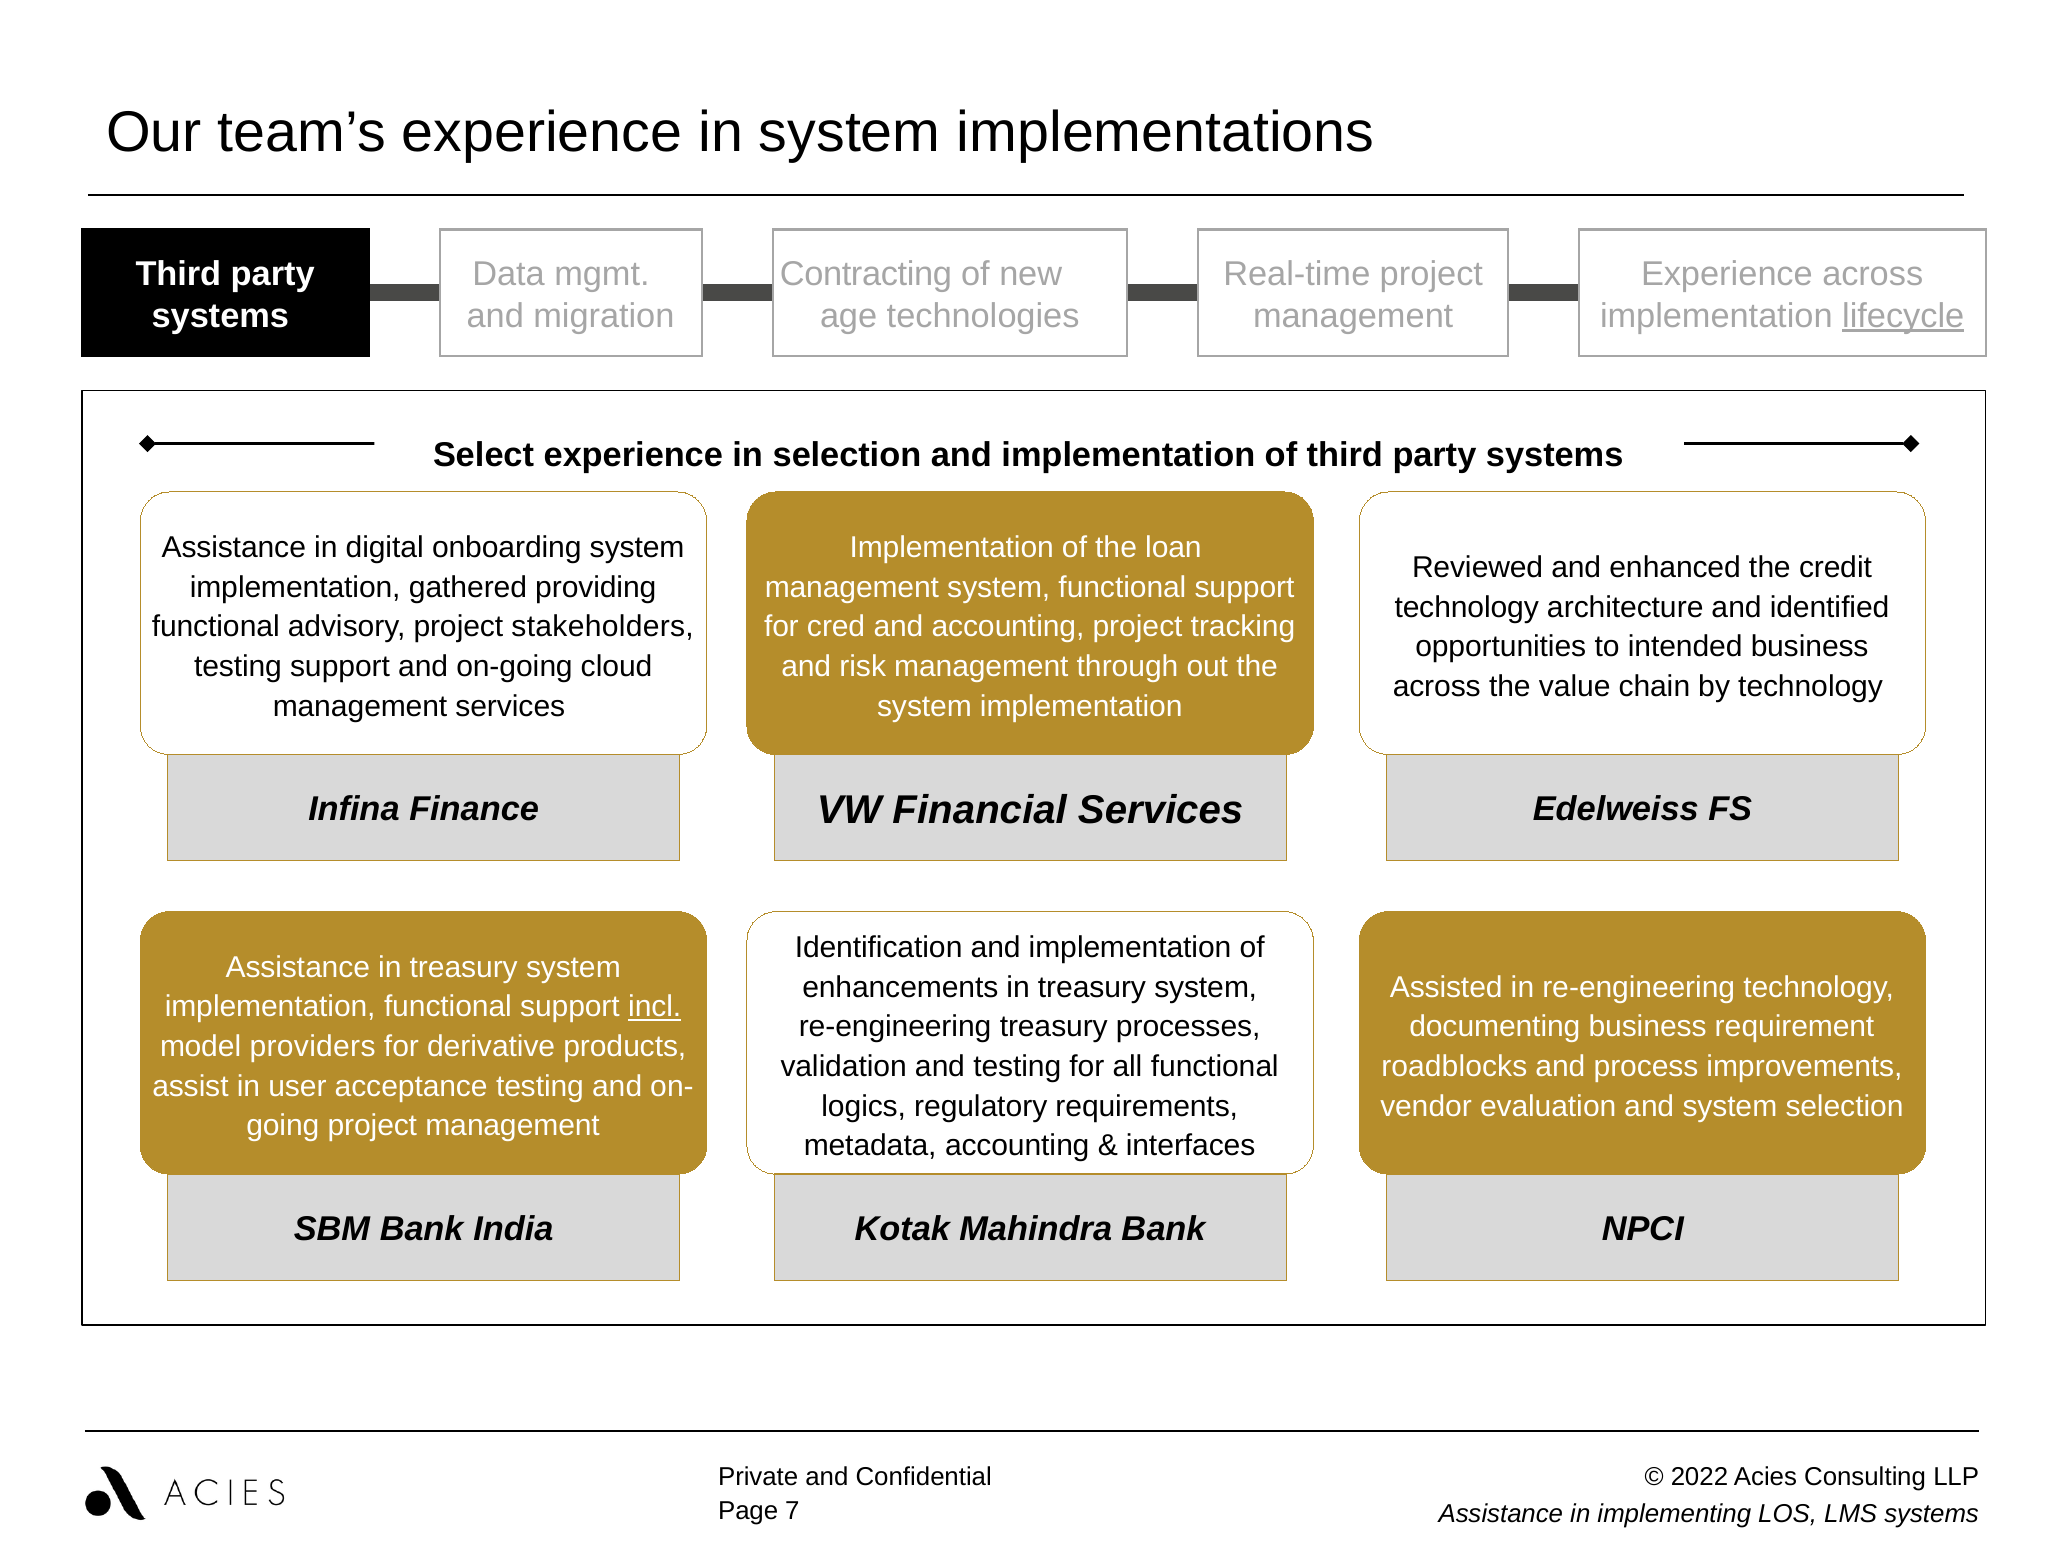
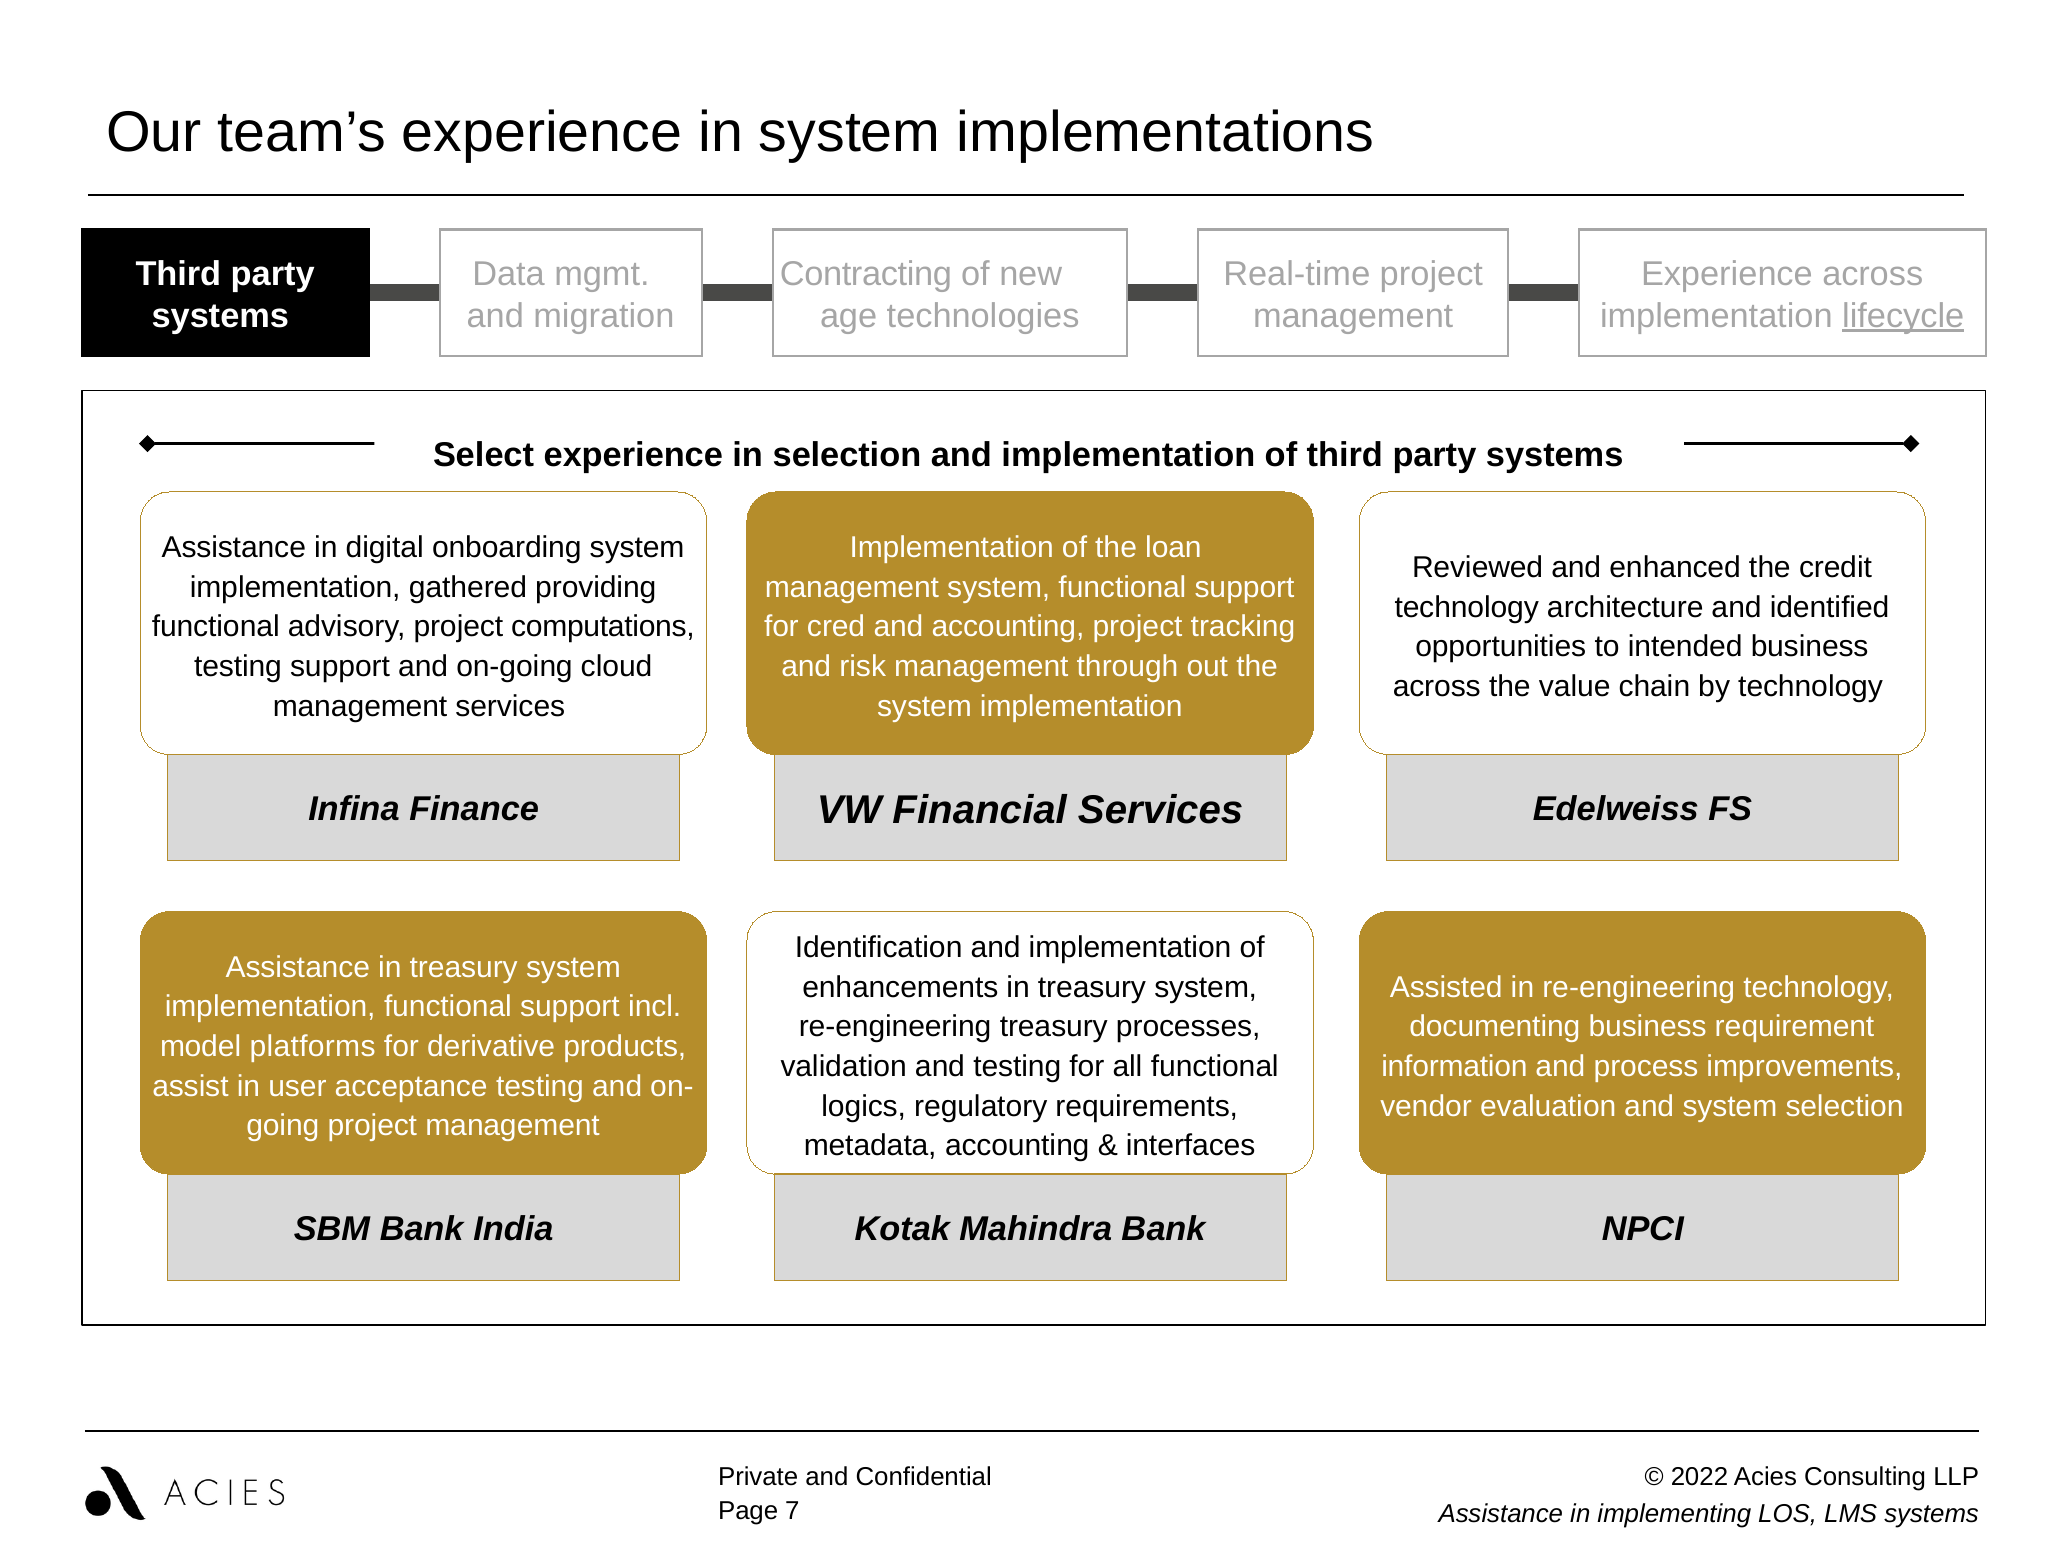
stakeholders: stakeholders -> computations (603, 627)
incl underline: present -> none (655, 1007)
providers: providers -> platforms (313, 1047)
roadblocks: roadblocks -> information (1454, 1067)
